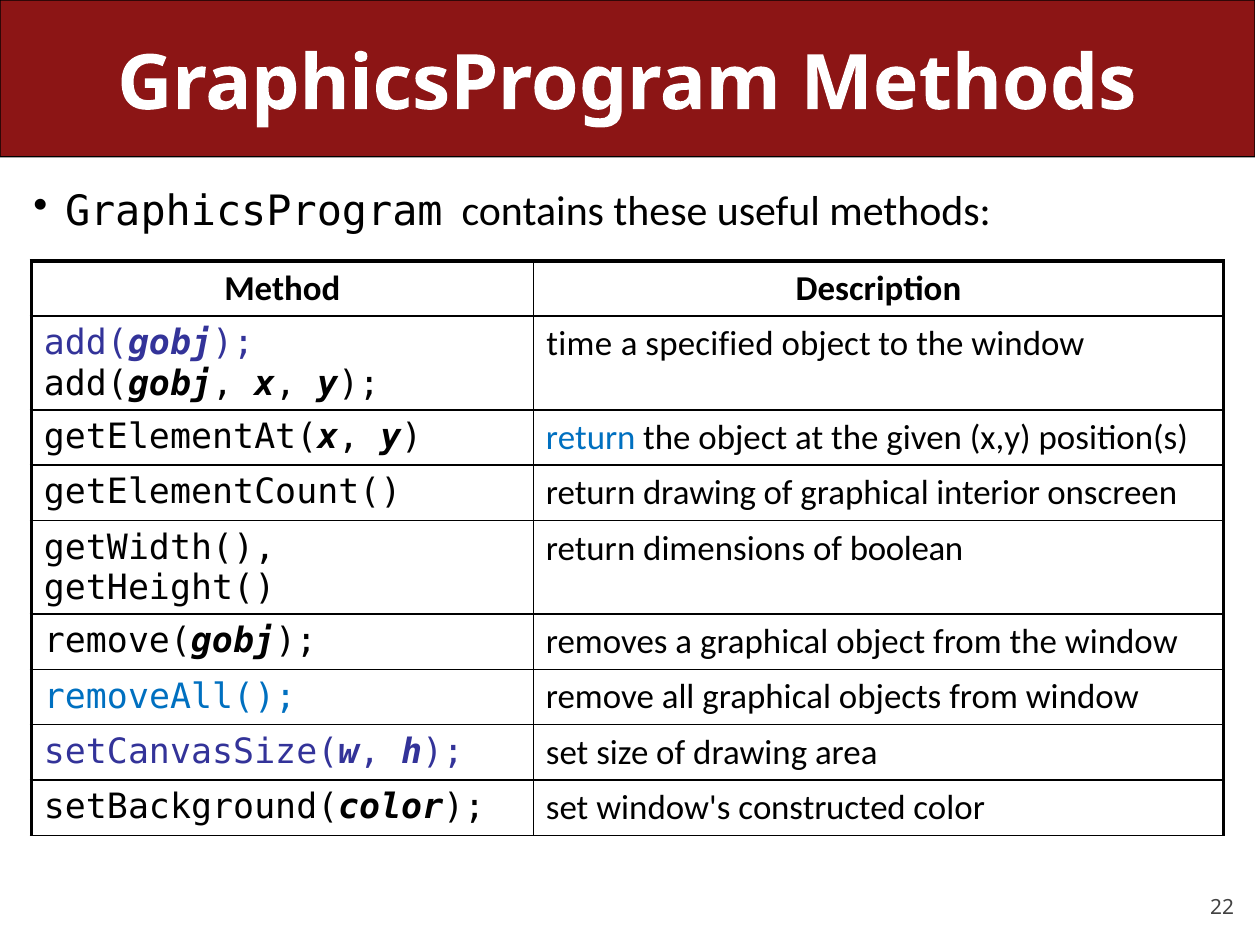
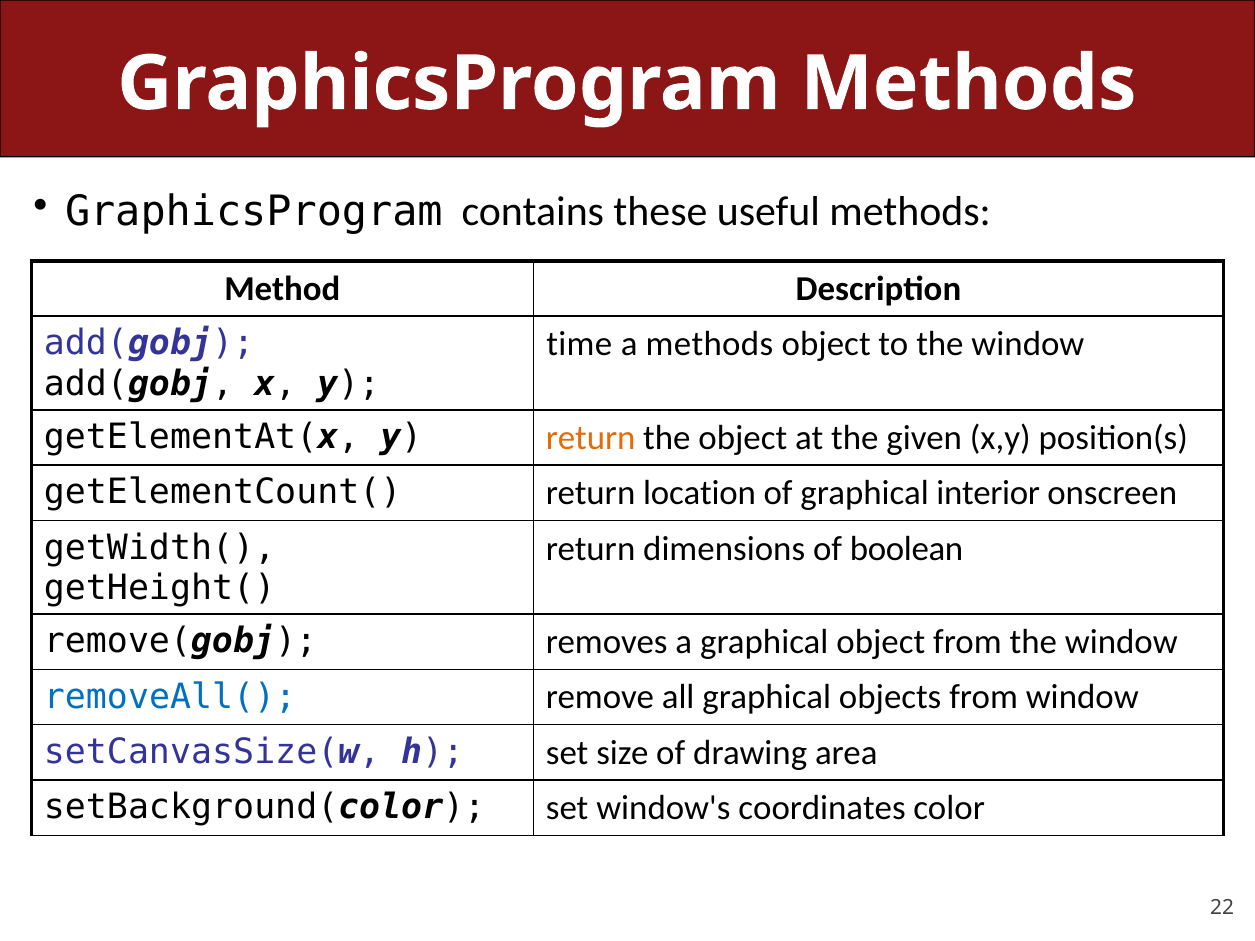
a specified: specified -> methods (709, 344)
return colour: blue -> orange (591, 438)
return drawing: drawing -> location (700, 493)
constructed: constructed -> coordinates (822, 808)
